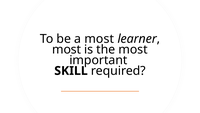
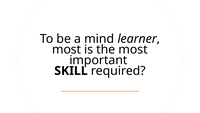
a most: most -> mind (99, 39)
